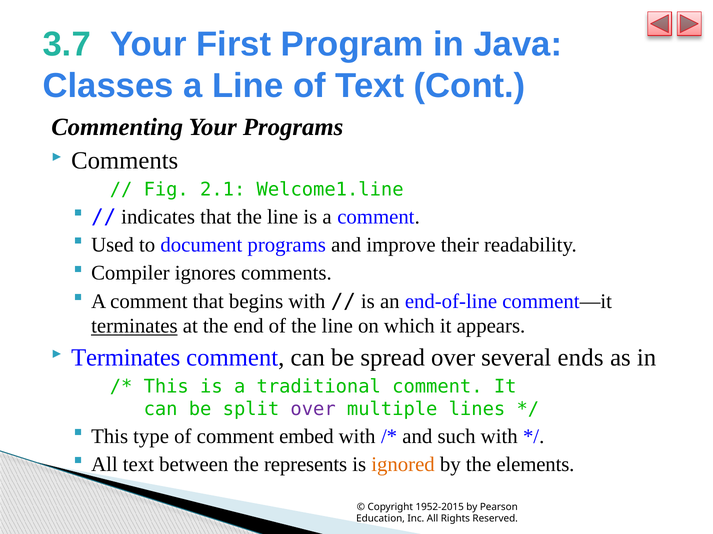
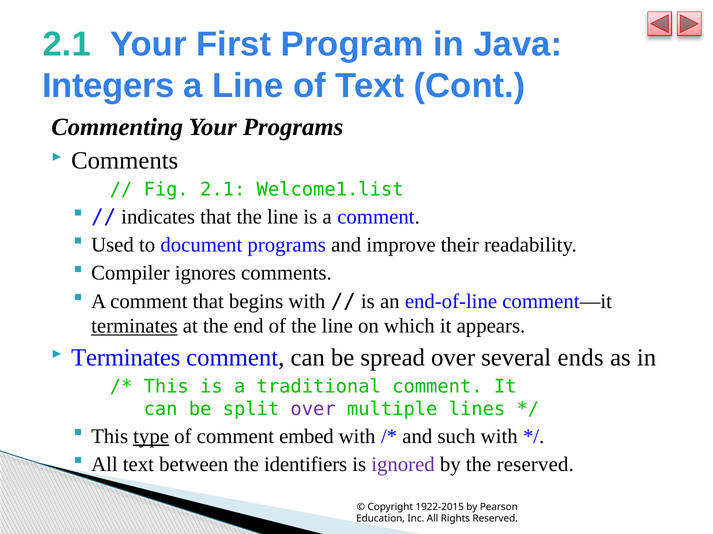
3.7: 3.7 -> 2.1 (67, 45)
Classes: Classes -> Integers (108, 86)
Welcome1.line: Welcome1.line -> Welcome1.list (330, 190)
type underline: none -> present (151, 437)
represents: represents -> identifiers (306, 465)
ignored colour: orange -> purple (403, 465)
the elements: elements -> reserved (535, 465)
1952-2015: 1952-2015 -> 1922-2015 (440, 507)
